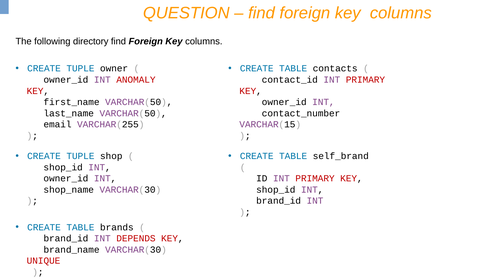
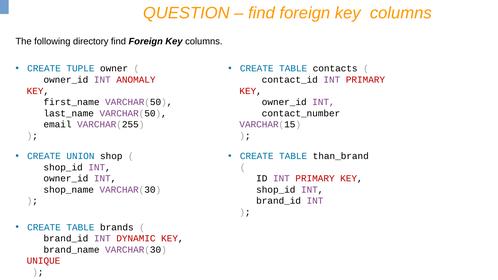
TUPLE: TUPLE -> UNION (80, 156)
self_brand: self_brand -> than_brand (341, 156)
DEPENDS: DEPENDS -> DYNAMIC (136, 239)
